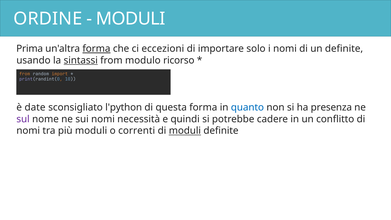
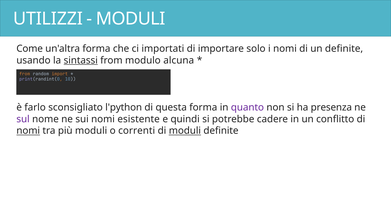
ORDINE: ORDINE -> UTILIZZI (48, 19)
Prima: Prima -> Come (30, 49)
forma underline: present -> none (96, 49)
eccezioni: eccezioni -> importati (163, 49)
ricorso: ricorso -> alcuna (179, 60)
date: date -> farlo (35, 107)
quanto colour: blue -> purple (247, 107)
necessità: necessità -> esistente (139, 119)
nomi underline: none -> present (28, 131)
